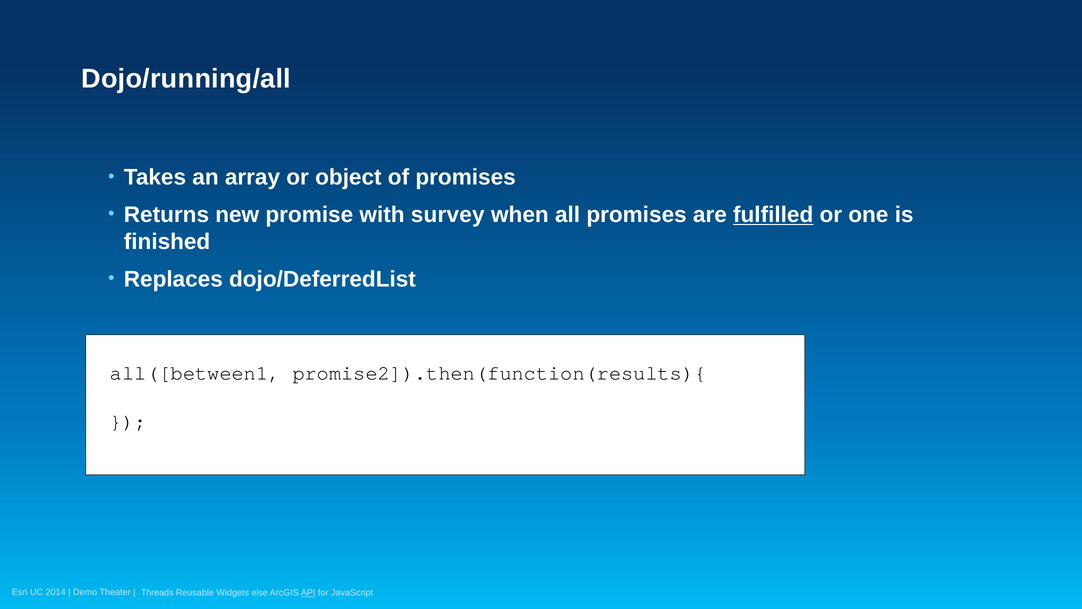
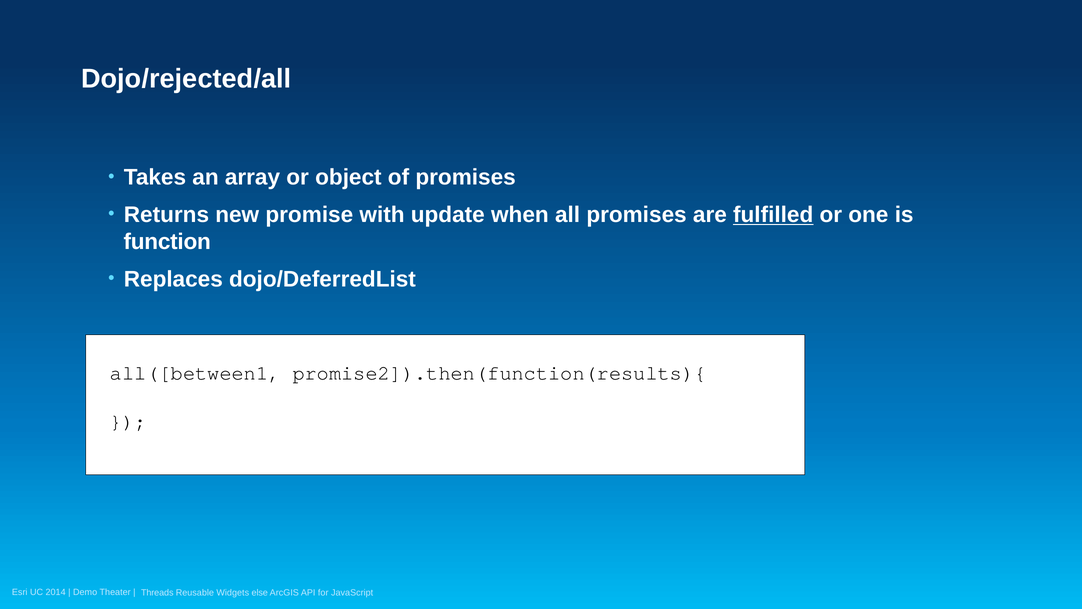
Dojo/running/all: Dojo/running/all -> Dojo/rejected/all (186, 79)
survey: survey -> update (448, 215)
finished: finished -> function (167, 242)
API underline: present -> none (308, 592)
